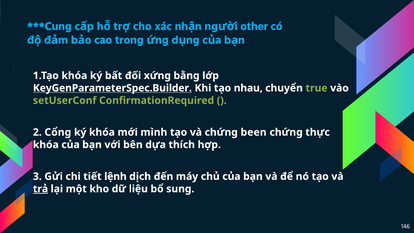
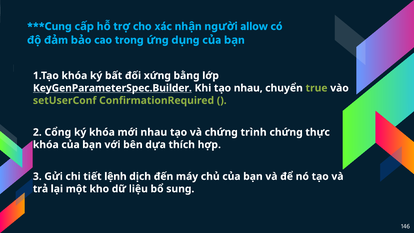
other: other -> allow (254, 26)
mới mình: mình -> nhau (154, 132)
been: been -> trình (254, 132)
trả underline: present -> none (41, 189)
